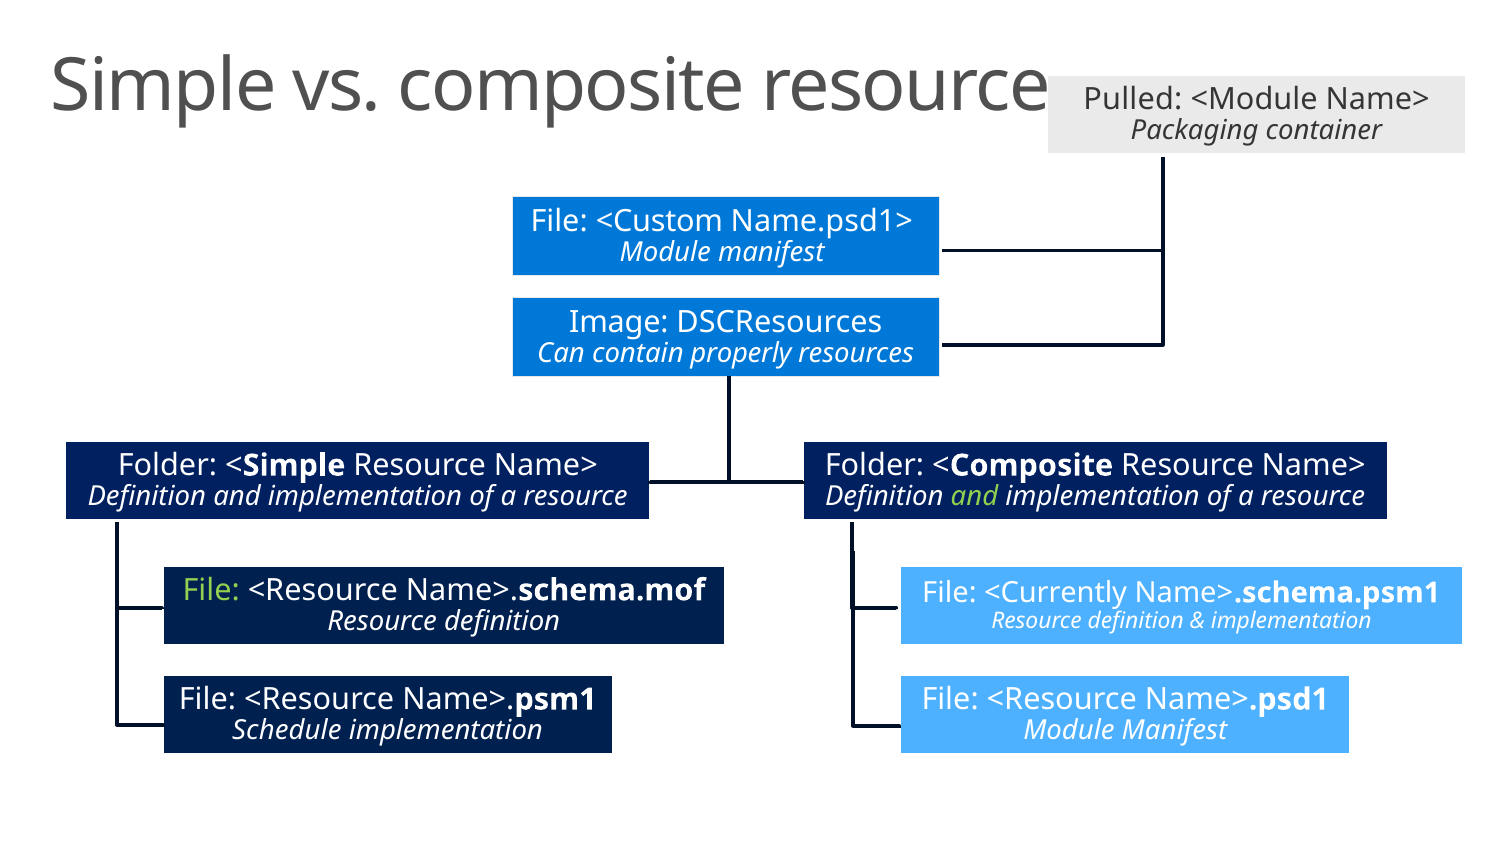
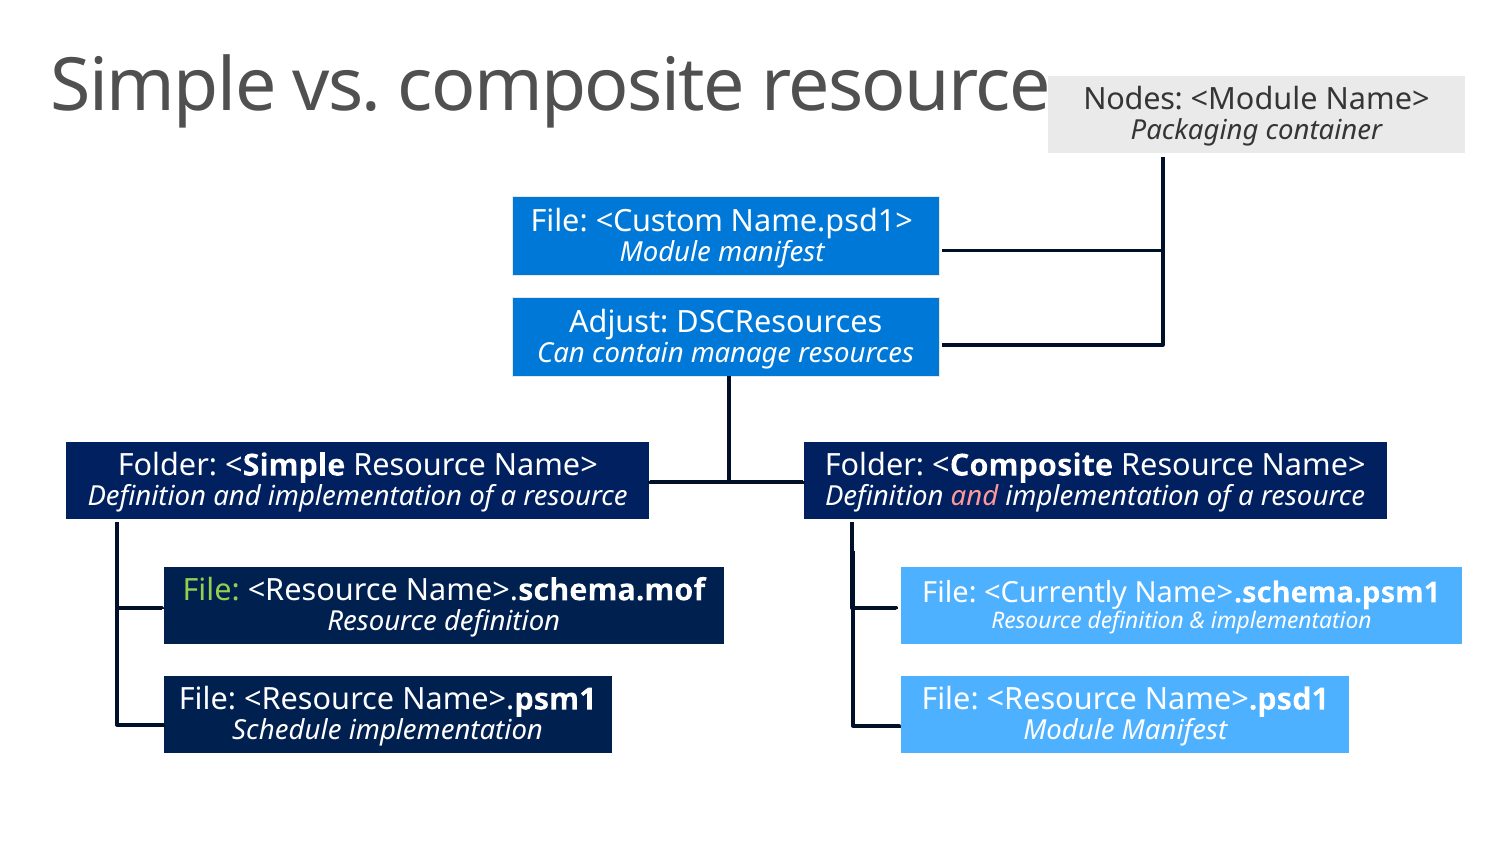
Pulled: Pulled -> Nodes (1133, 99)
Image: Image -> Adjust (619, 322)
properly: properly -> manage (741, 353)
and colour: light green -> pink (975, 497)
